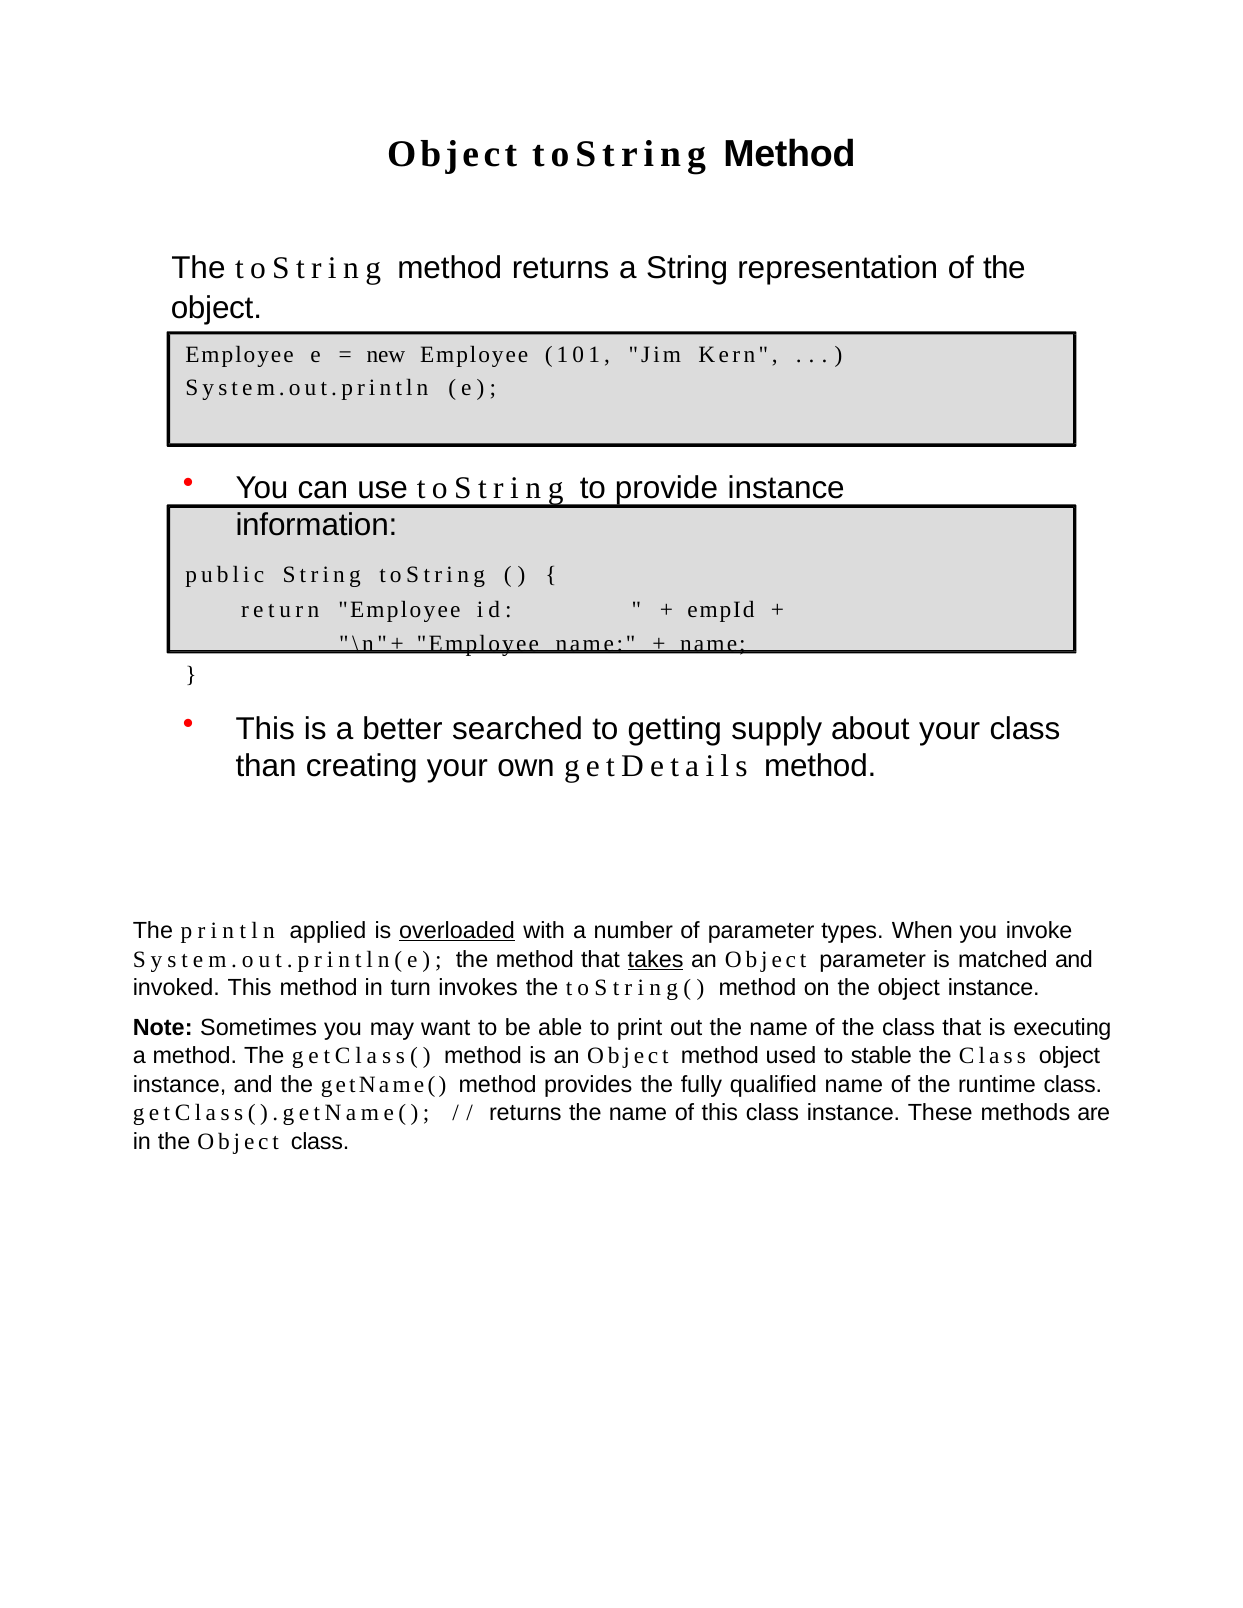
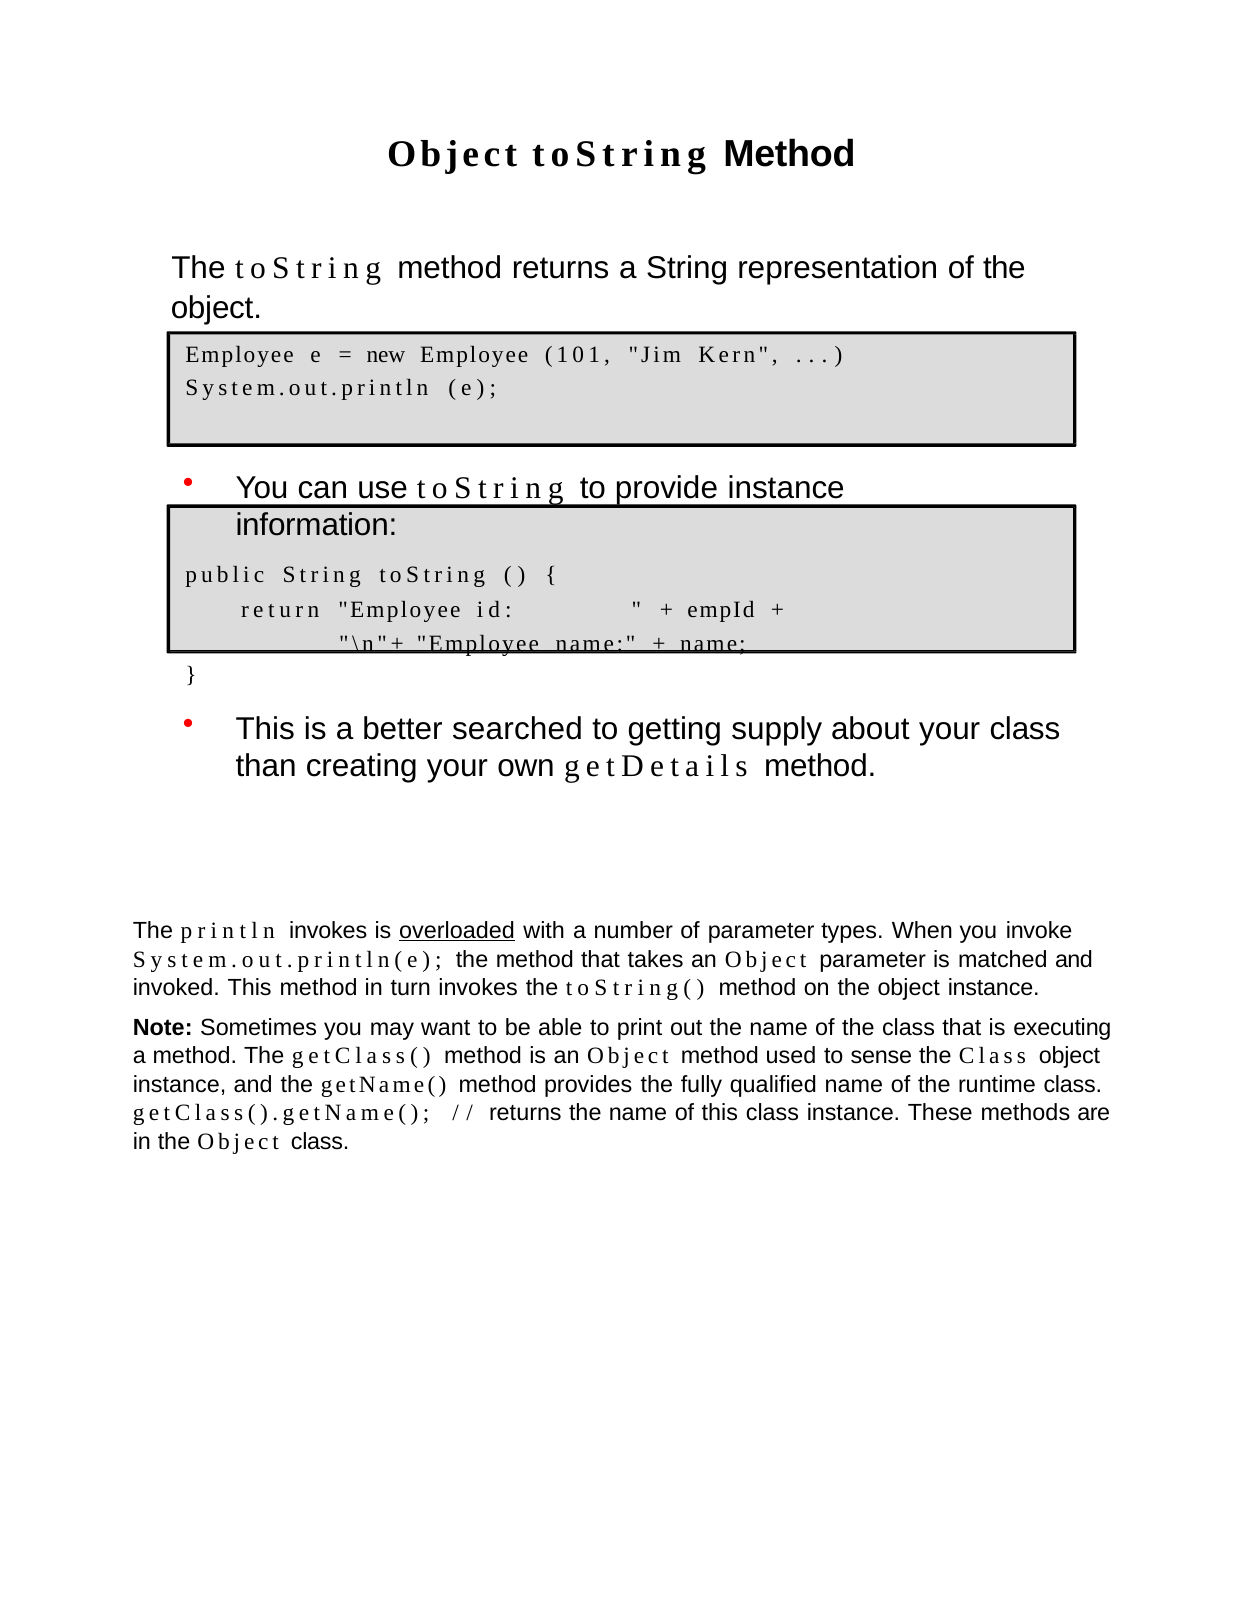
println applied: applied -> invokes (328, 931)
takes underline: present -> none (656, 960)
stable: stable -> sense (881, 1056)
